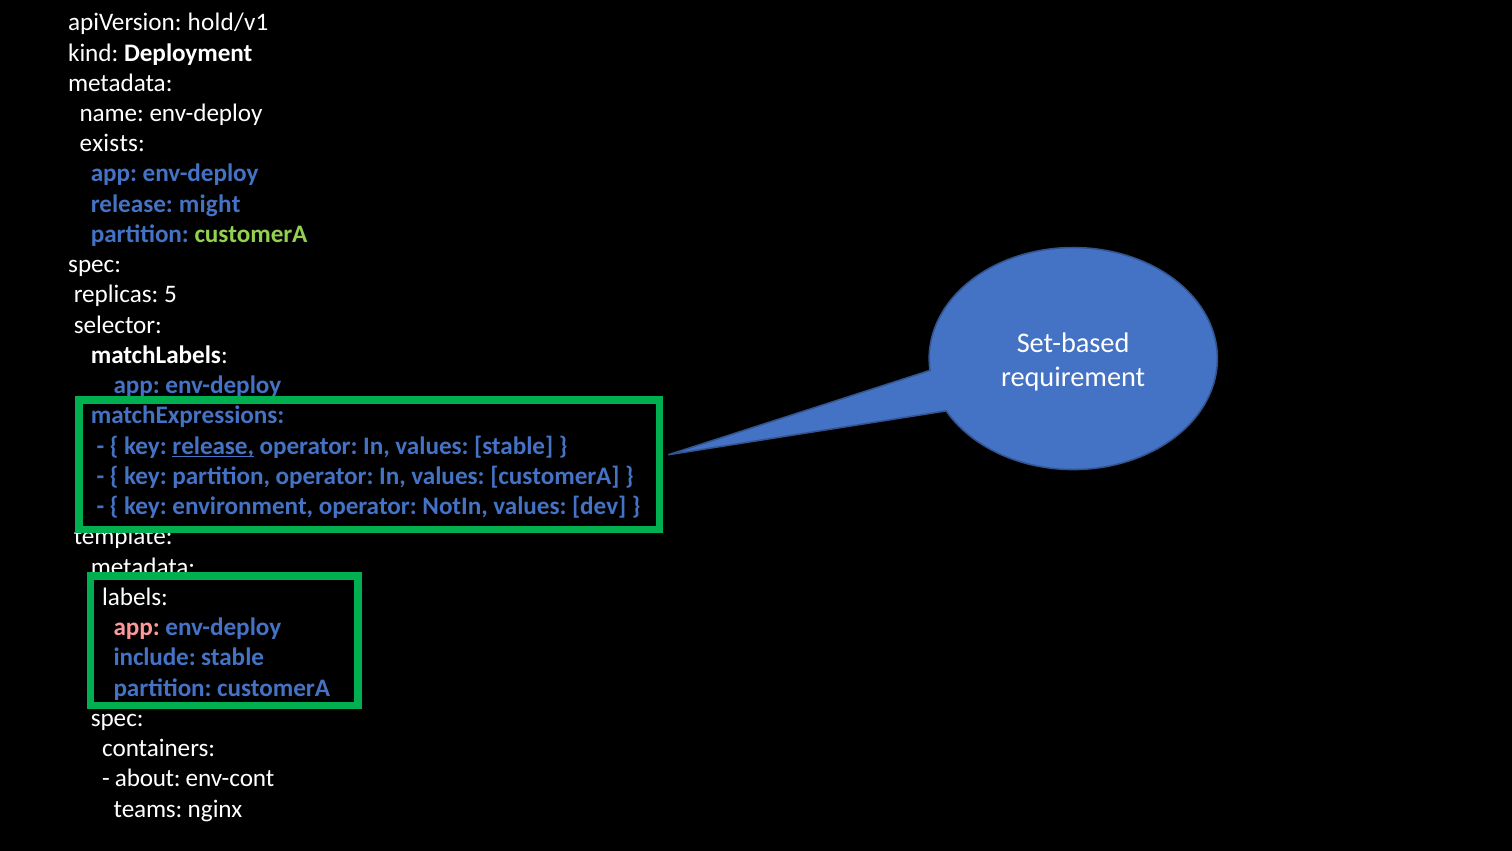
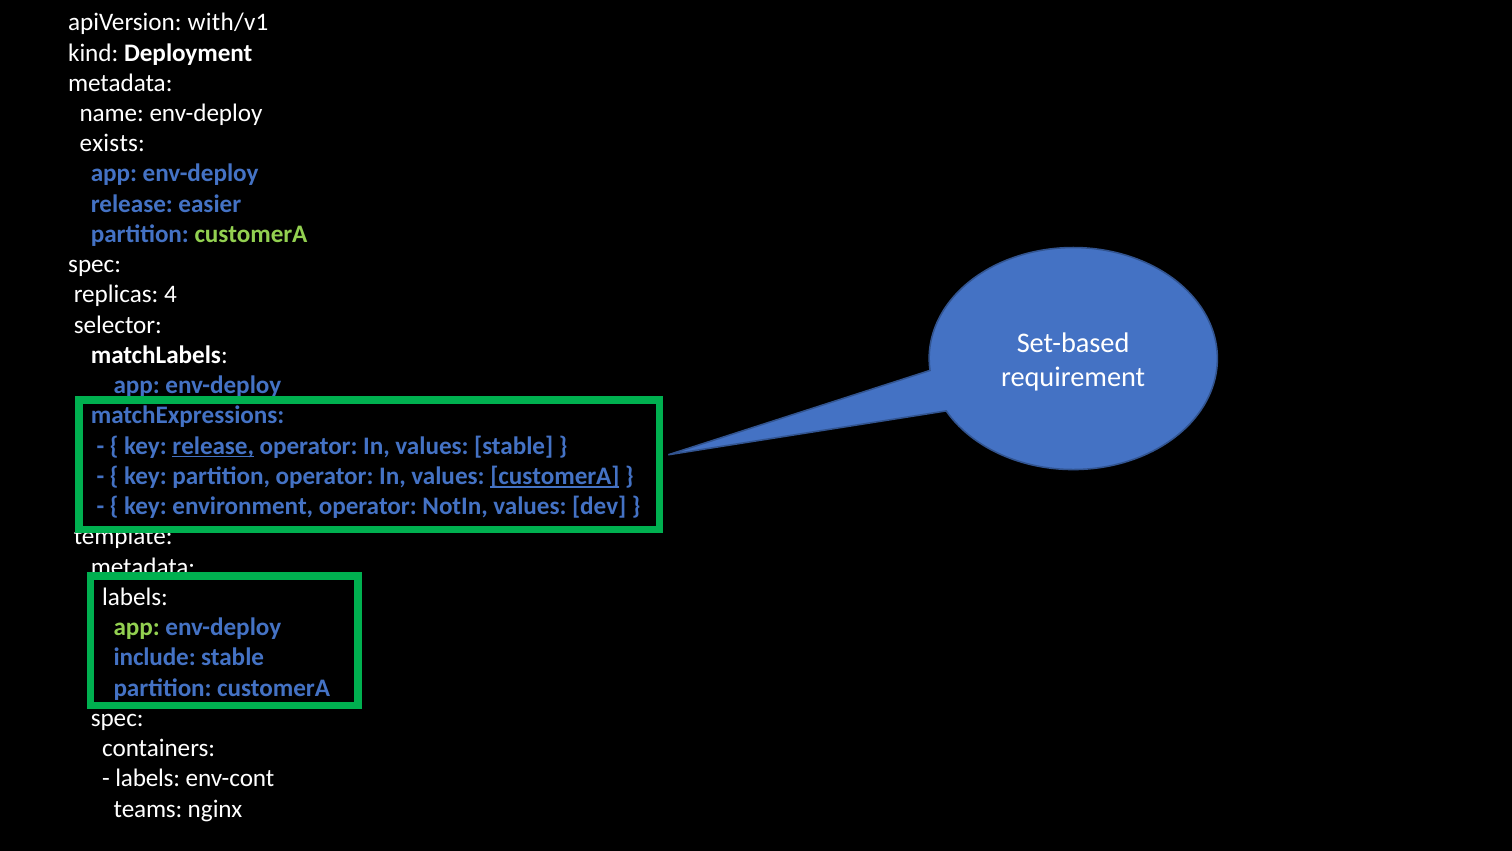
hold/v1: hold/v1 -> with/v1 (228, 22)
might: might -> easier (210, 204)
5: 5 -> 4 (170, 294)
customerA underline: none -> present (555, 476)
app colour: pink -> light green (137, 627)
about: about -> labels (148, 778)
